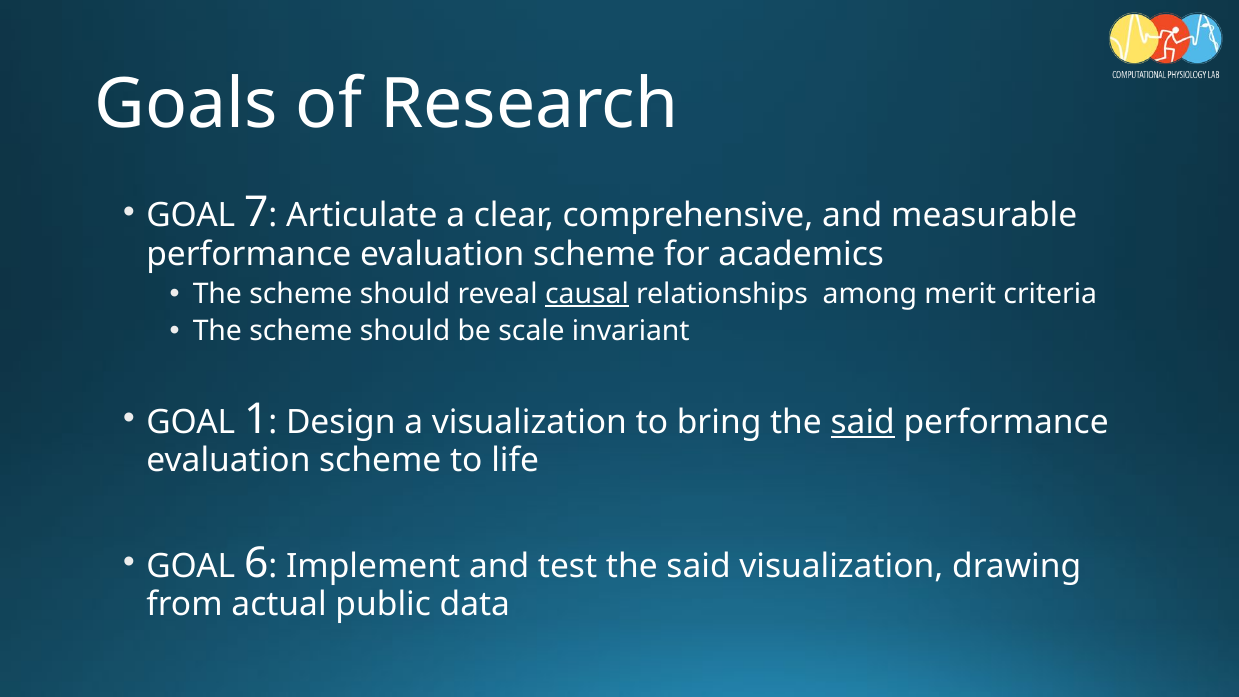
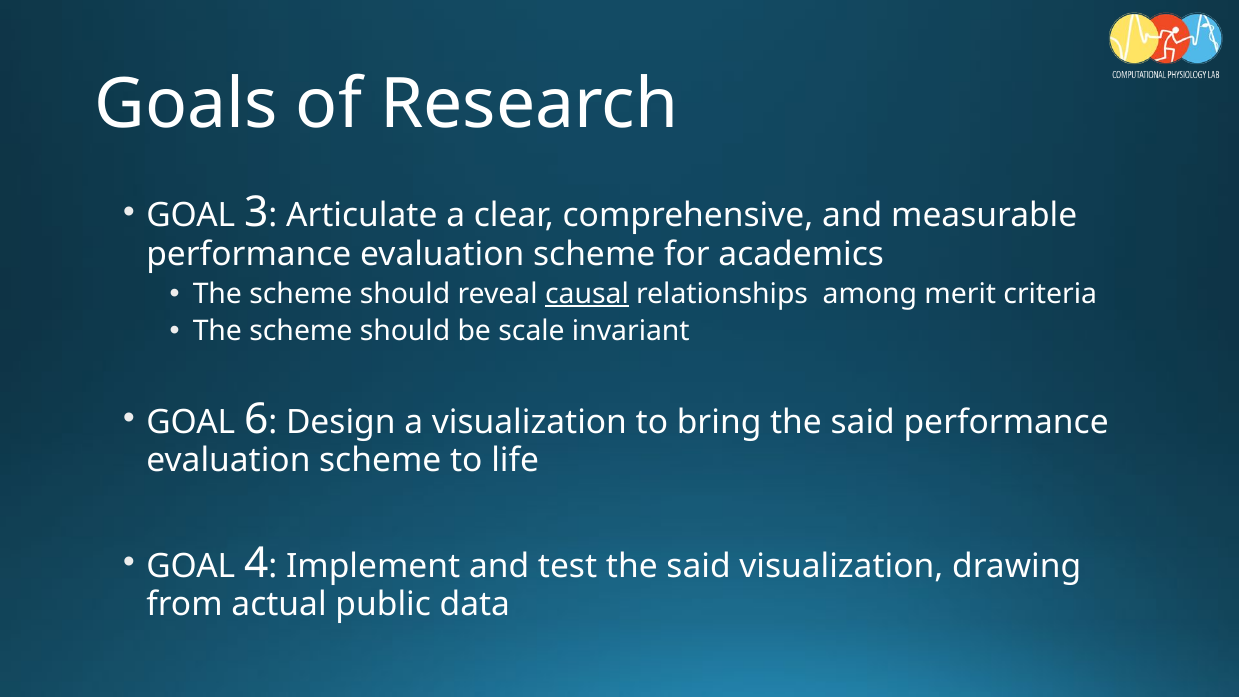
7: 7 -> 3 (256, 213)
1: 1 -> 6 (256, 419)
said underline: present -> none (863, 422)
6: 6 -> 4 (256, 564)
